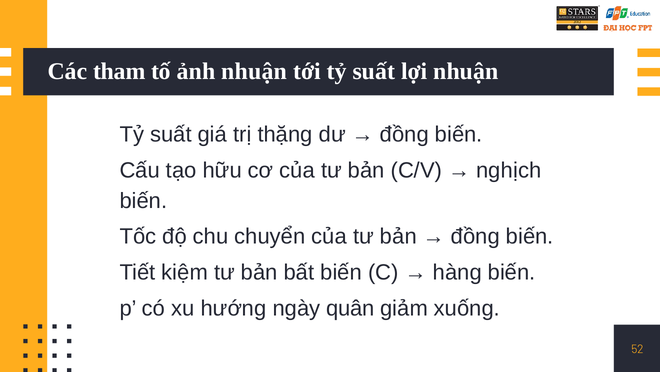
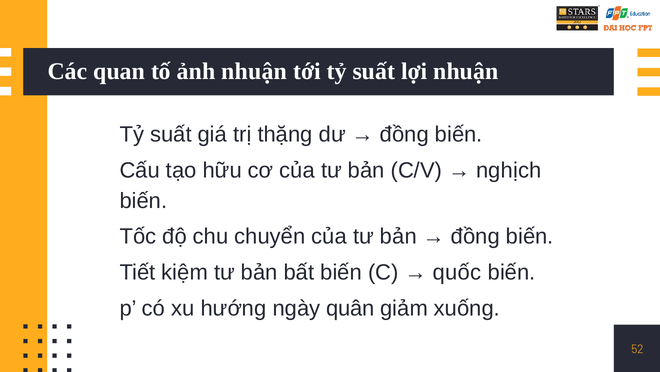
tham: tham -> quan (119, 71)
hàng: hàng -> quốc (457, 272)
